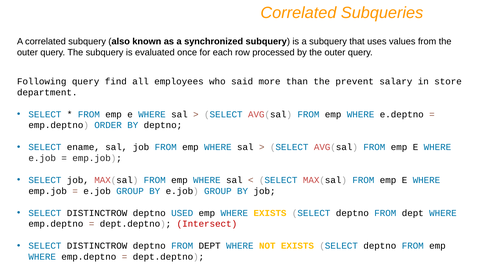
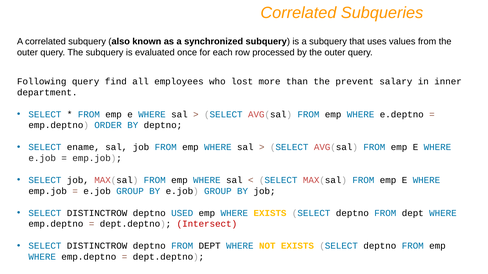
said: said -> lost (242, 82)
store: store -> inner (448, 82)
